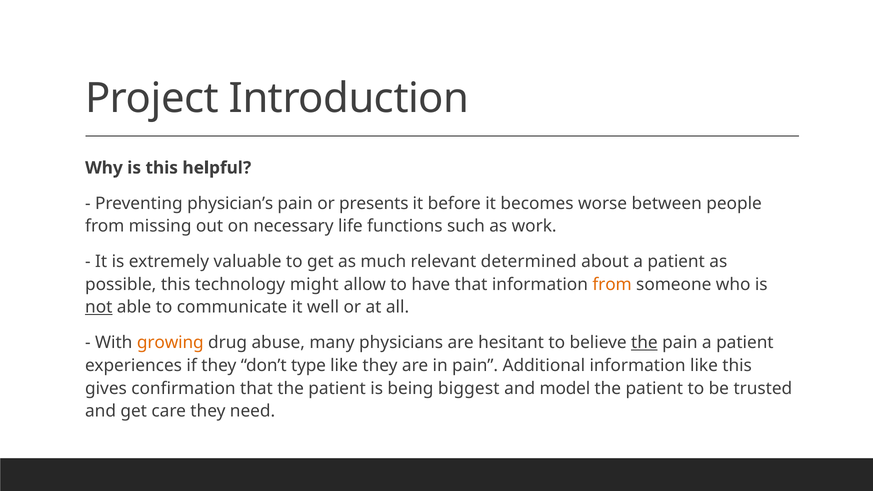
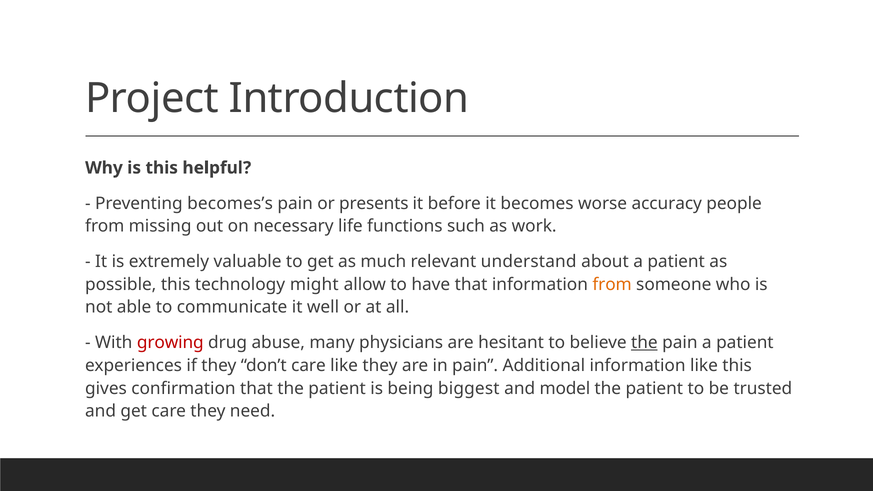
physician’s: physician’s -> becomes’s (230, 203)
between: between -> accuracy (667, 203)
determined: determined -> understand (529, 262)
not underline: present -> none (99, 307)
growing colour: orange -> red (170, 343)
don’t type: type -> care (308, 366)
